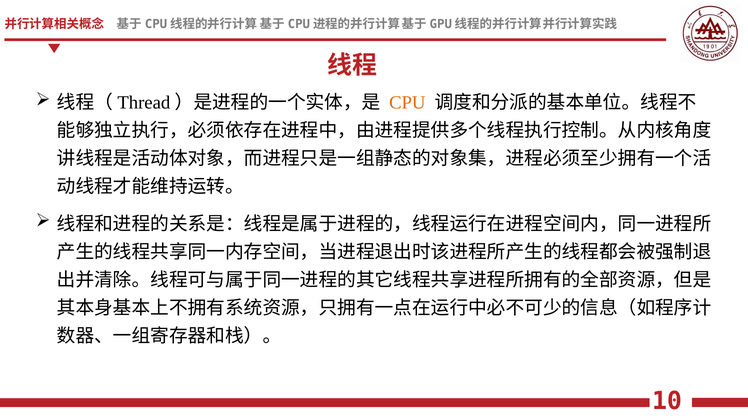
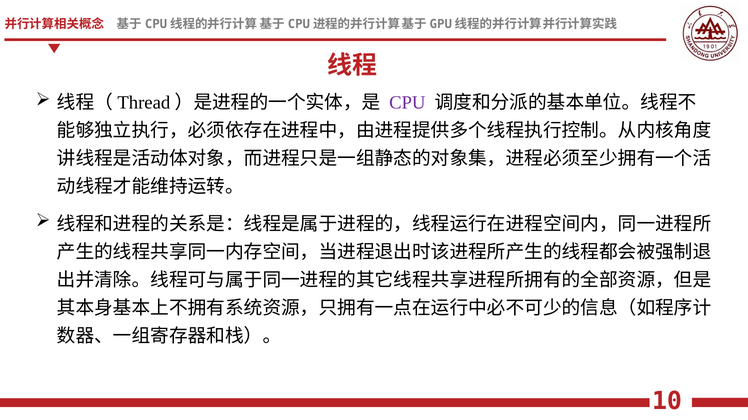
CPU colour: orange -> purple (407, 103)
